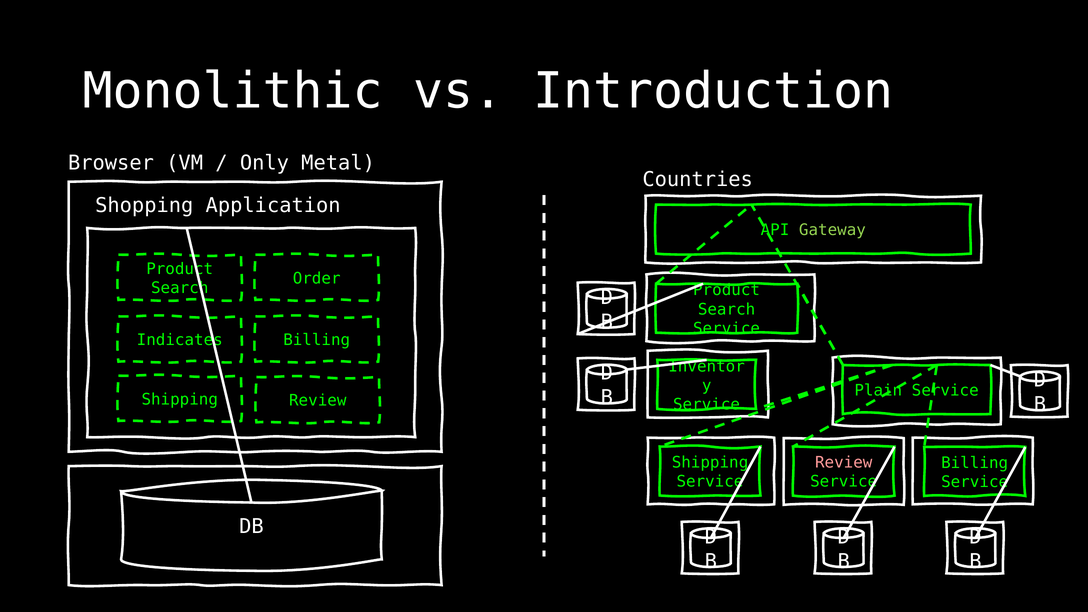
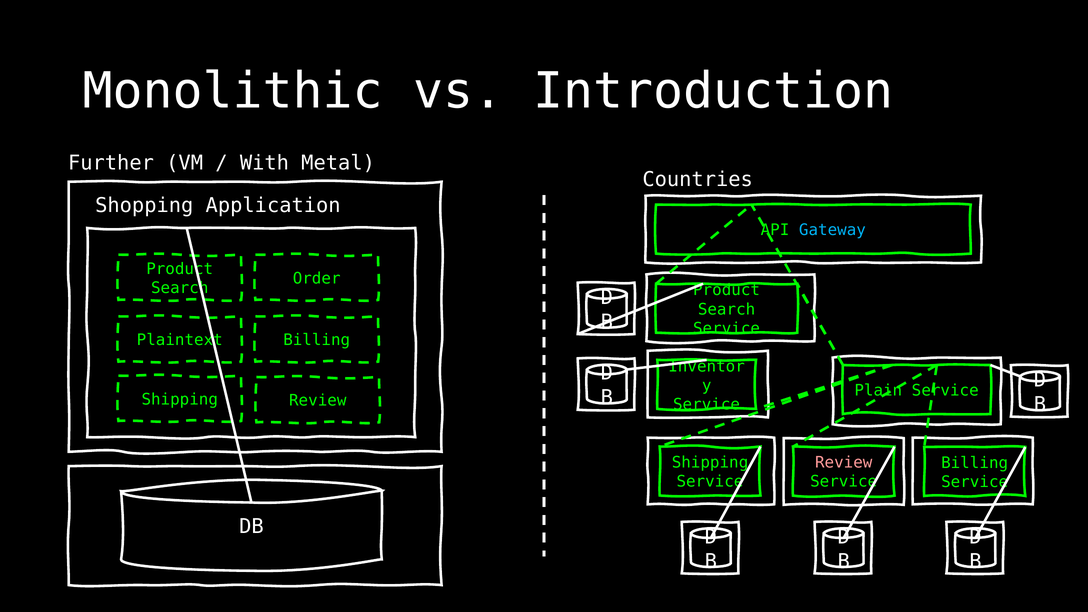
Browser: Browser -> Further (111, 163)
Only: Only -> With (264, 163)
Gateway colour: light green -> light blue (832, 230)
Indicates: Indicates -> Plaintext (180, 340)
